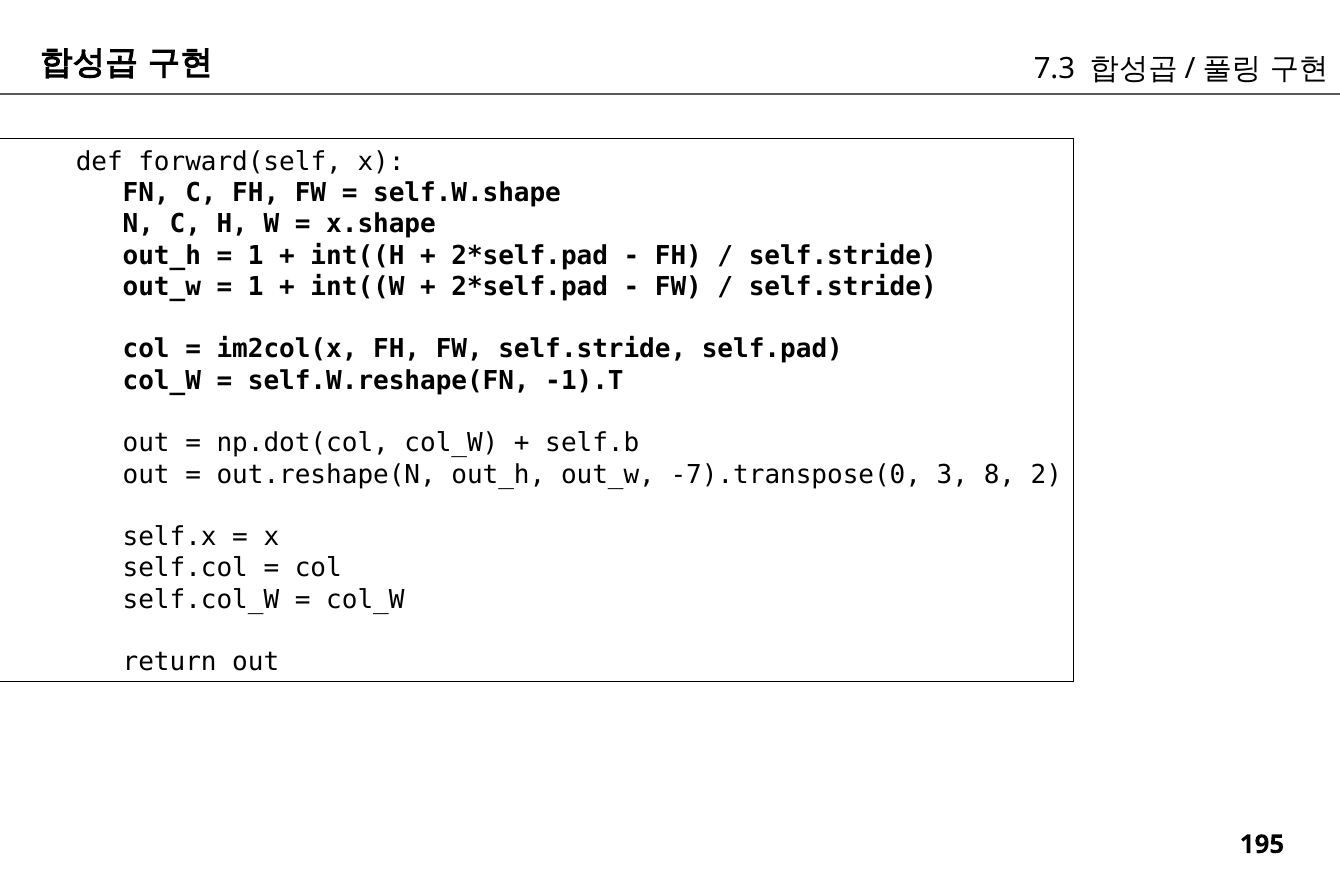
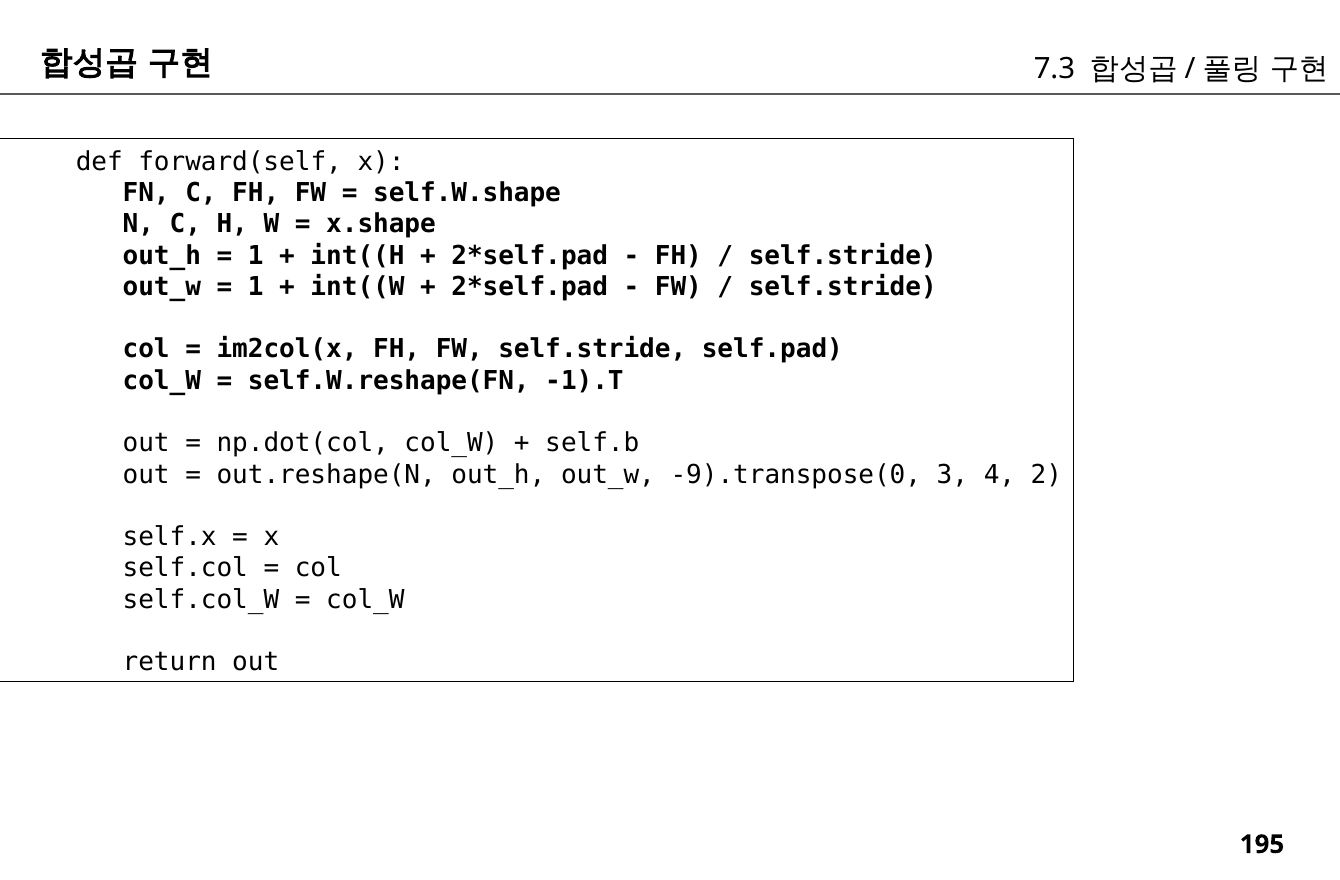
-7).transpose(0: -7).transpose(0 -> -9).transpose(0 (796, 474)
8: 8 -> 4 (999, 474)
